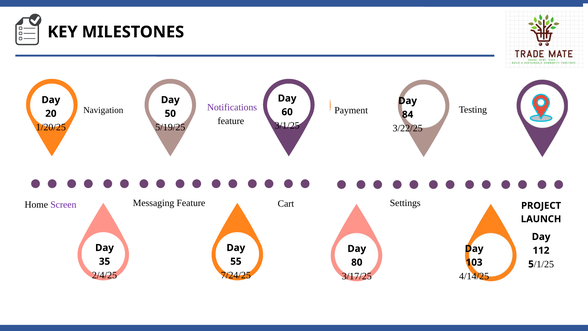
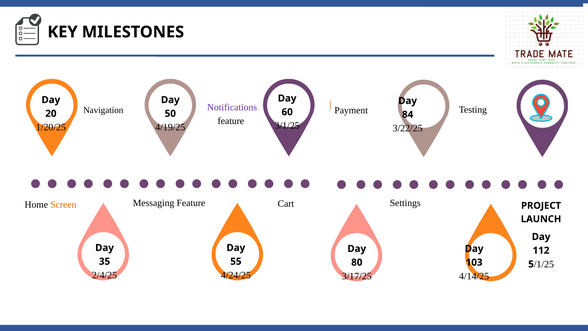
5/19/25: 5/19/25 -> 4/19/25 (170, 127)
Screen colour: purple -> orange (63, 205)
7/24/25: 7/24/25 -> 4/24/25 (236, 275)
